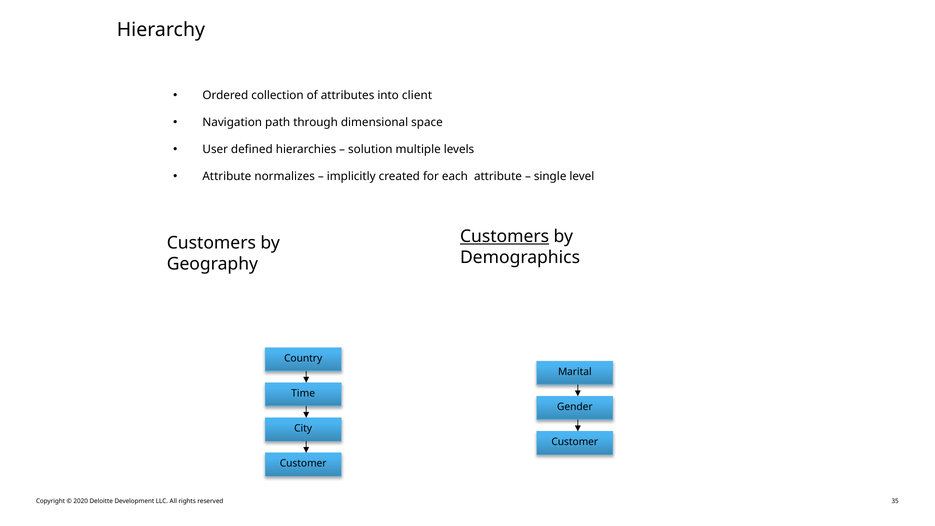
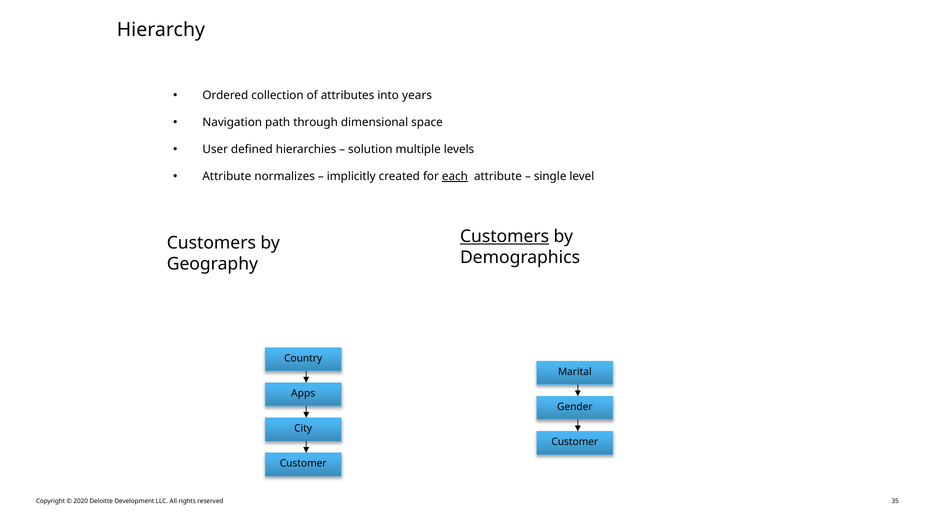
client: client -> years (417, 95)
each underline: none -> present (455, 176)
Time: Time -> Apps (303, 393)
